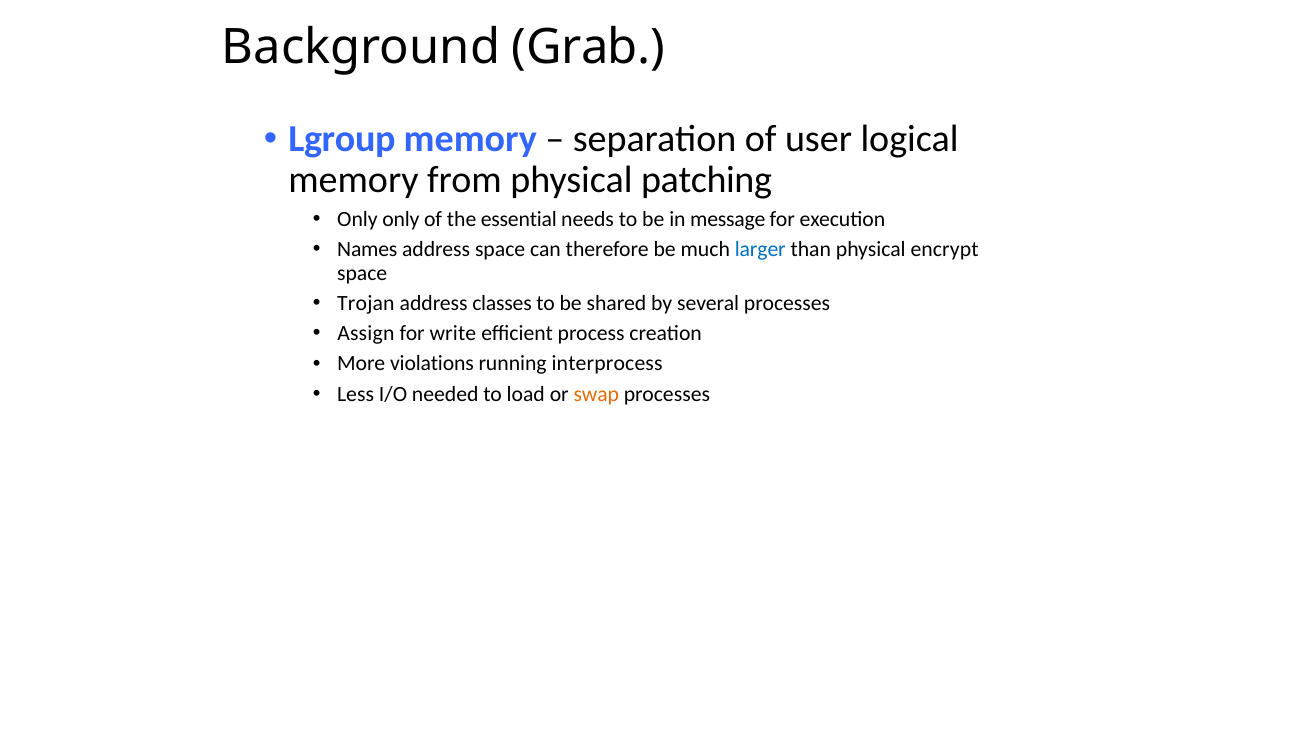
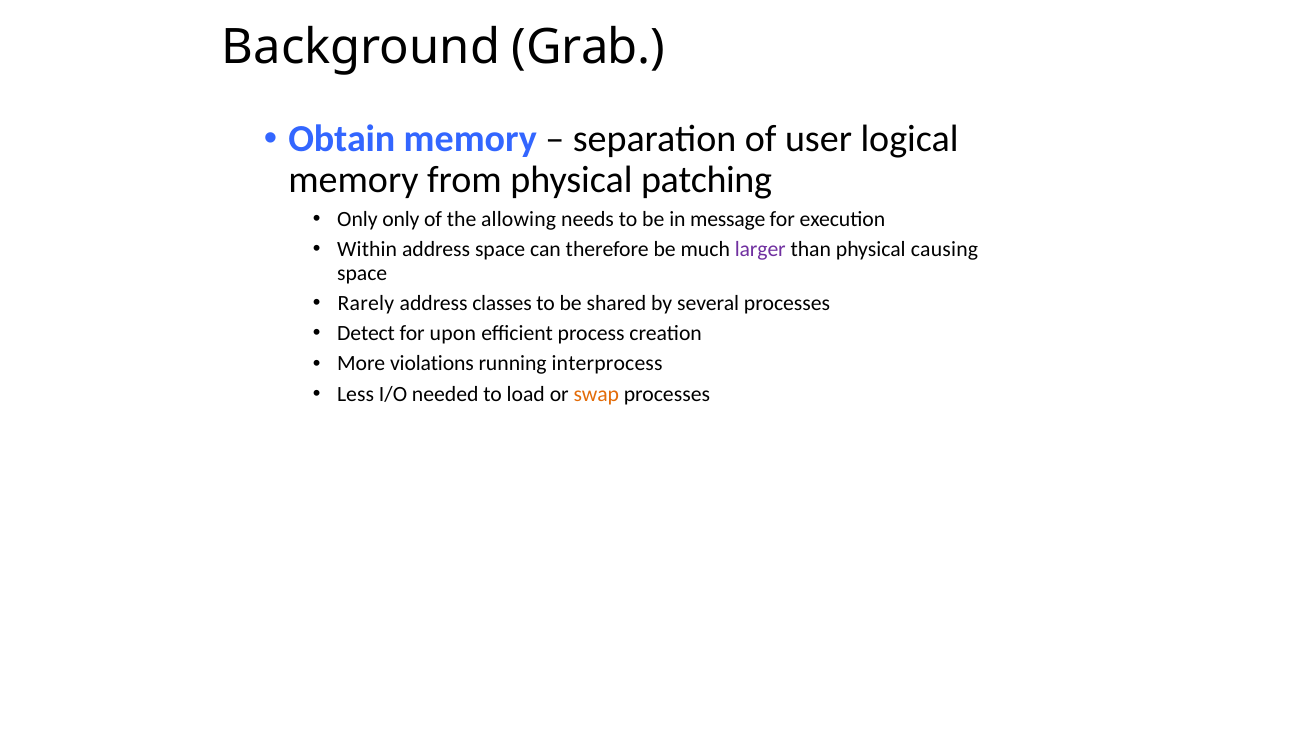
Lgroup: Lgroup -> Obtain (342, 139)
essential: essential -> allowing (519, 219)
Names: Names -> Within (367, 250)
larger colour: blue -> purple (760, 250)
encrypt: encrypt -> causing (944, 250)
Trojan: Trojan -> Rarely (366, 303)
Assign: Assign -> Detect (366, 334)
write: write -> upon (453, 334)
